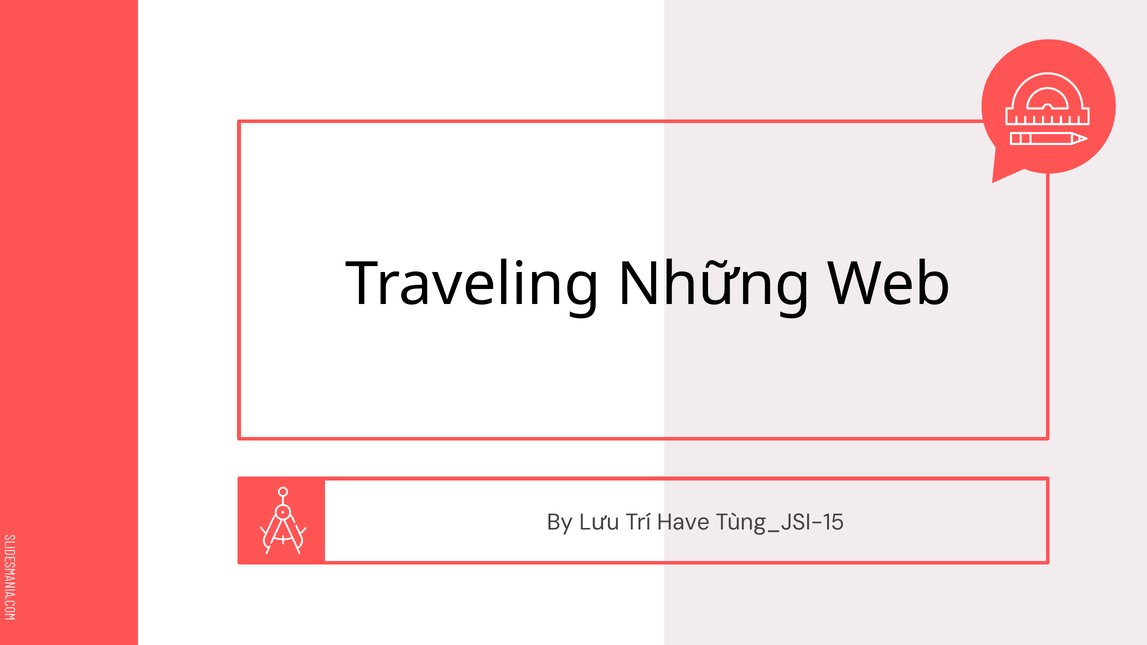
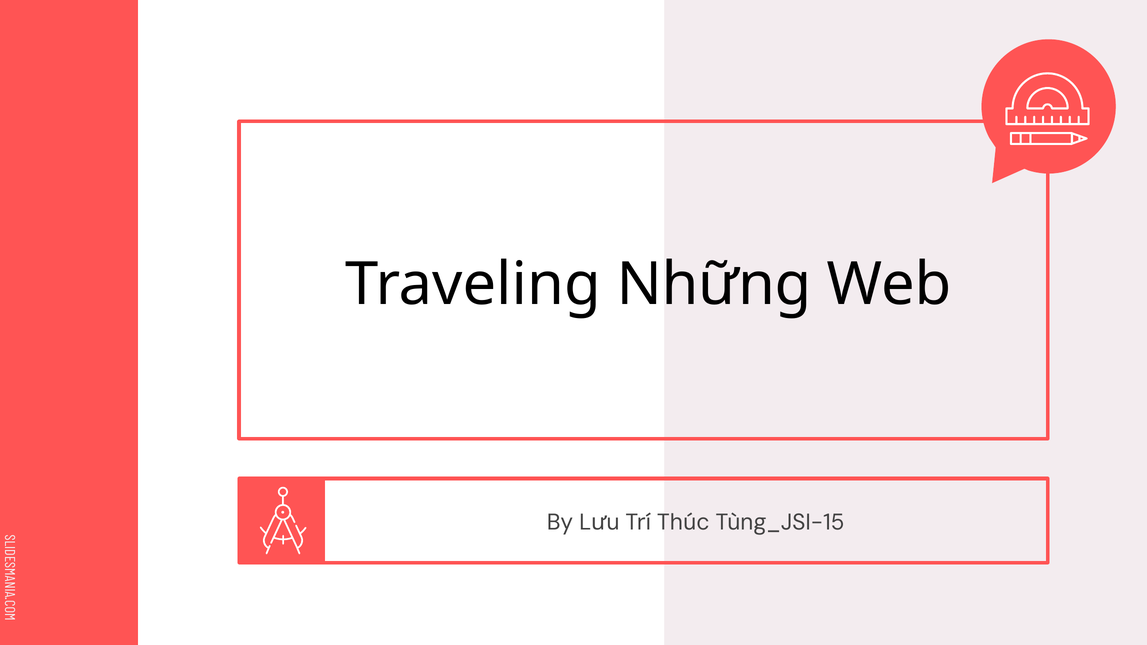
Have: Have -> Thúc (683, 522)
